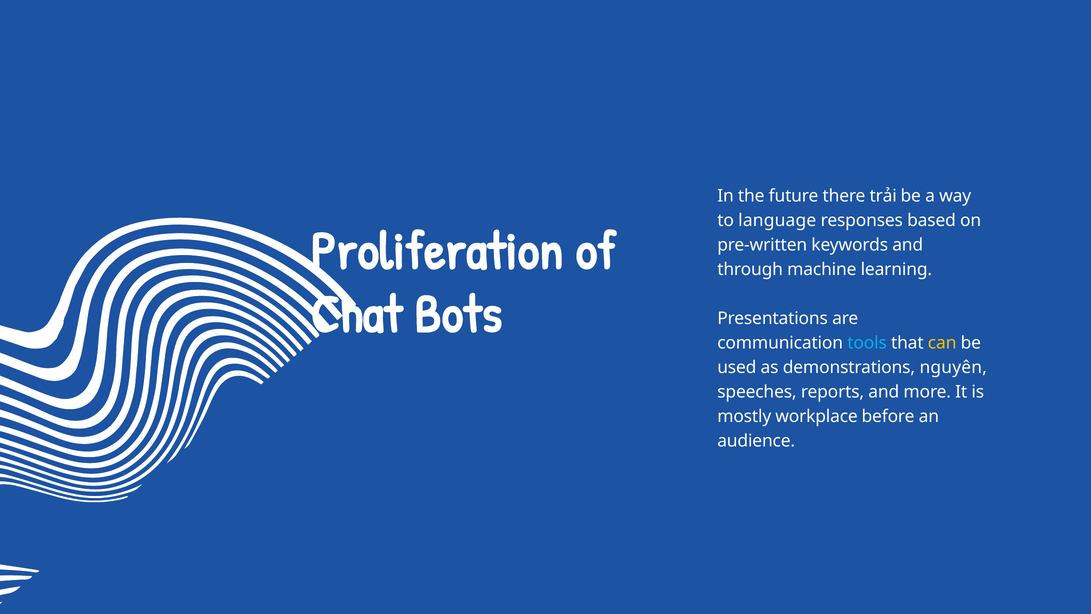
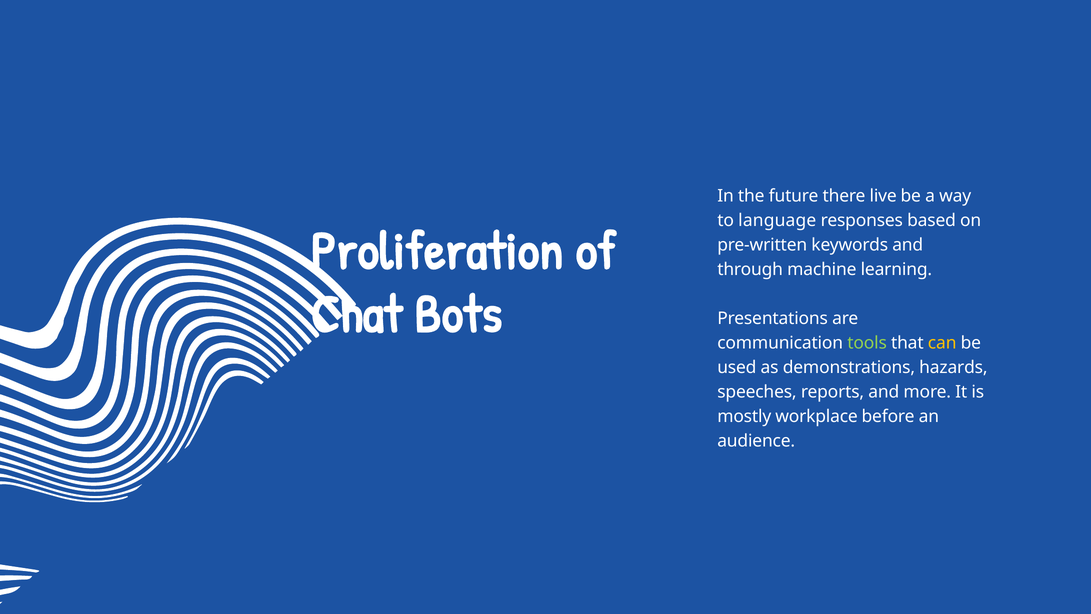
trải: trải -> live (883, 196)
tools colour: light blue -> light green (867, 343)
nguyên: nguyên -> hazards (953, 367)
